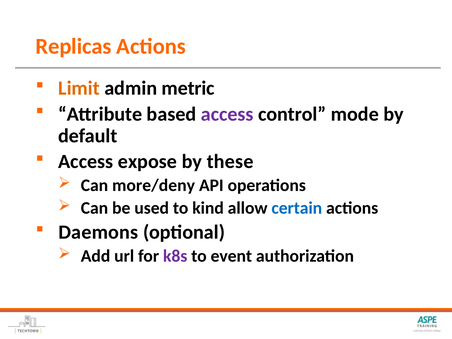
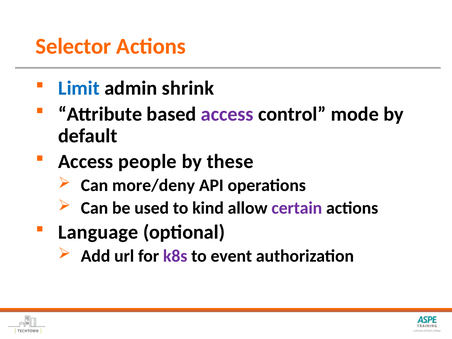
Replicas: Replicas -> Selector (73, 47)
Limit colour: orange -> blue (79, 88)
metric: metric -> shrink (188, 88)
expose: expose -> people (147, 161)
certain colour: blue -> purple (297, 208)
Daemons: Daemons -> Language (98, 232)
